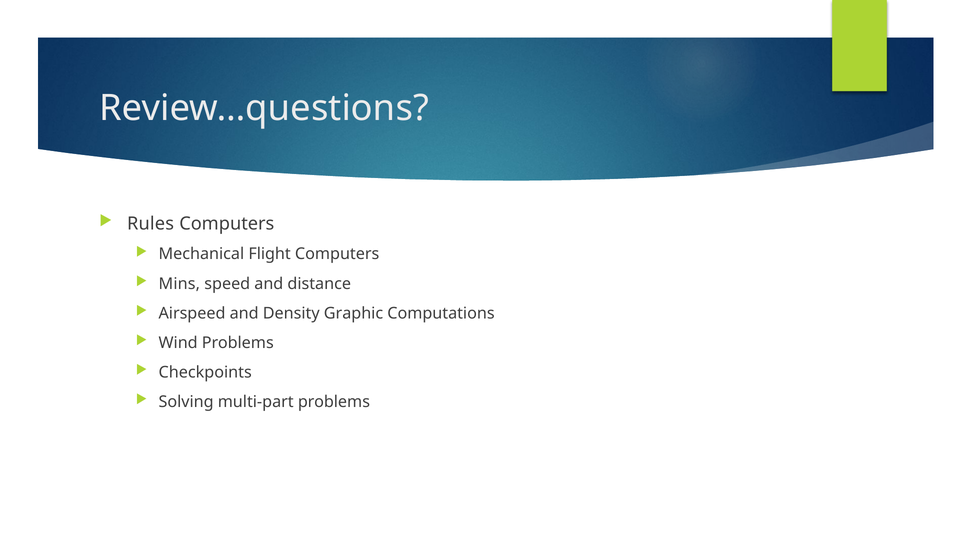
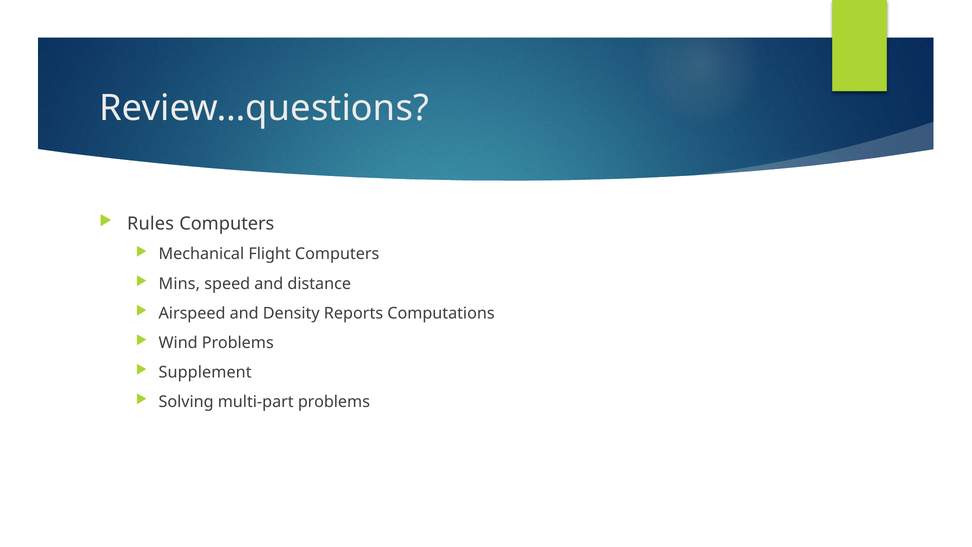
Graphic: Graphic -> Reports (353, 313)
Checkpoints: Checkpoints -> Supplement (205, 372)
